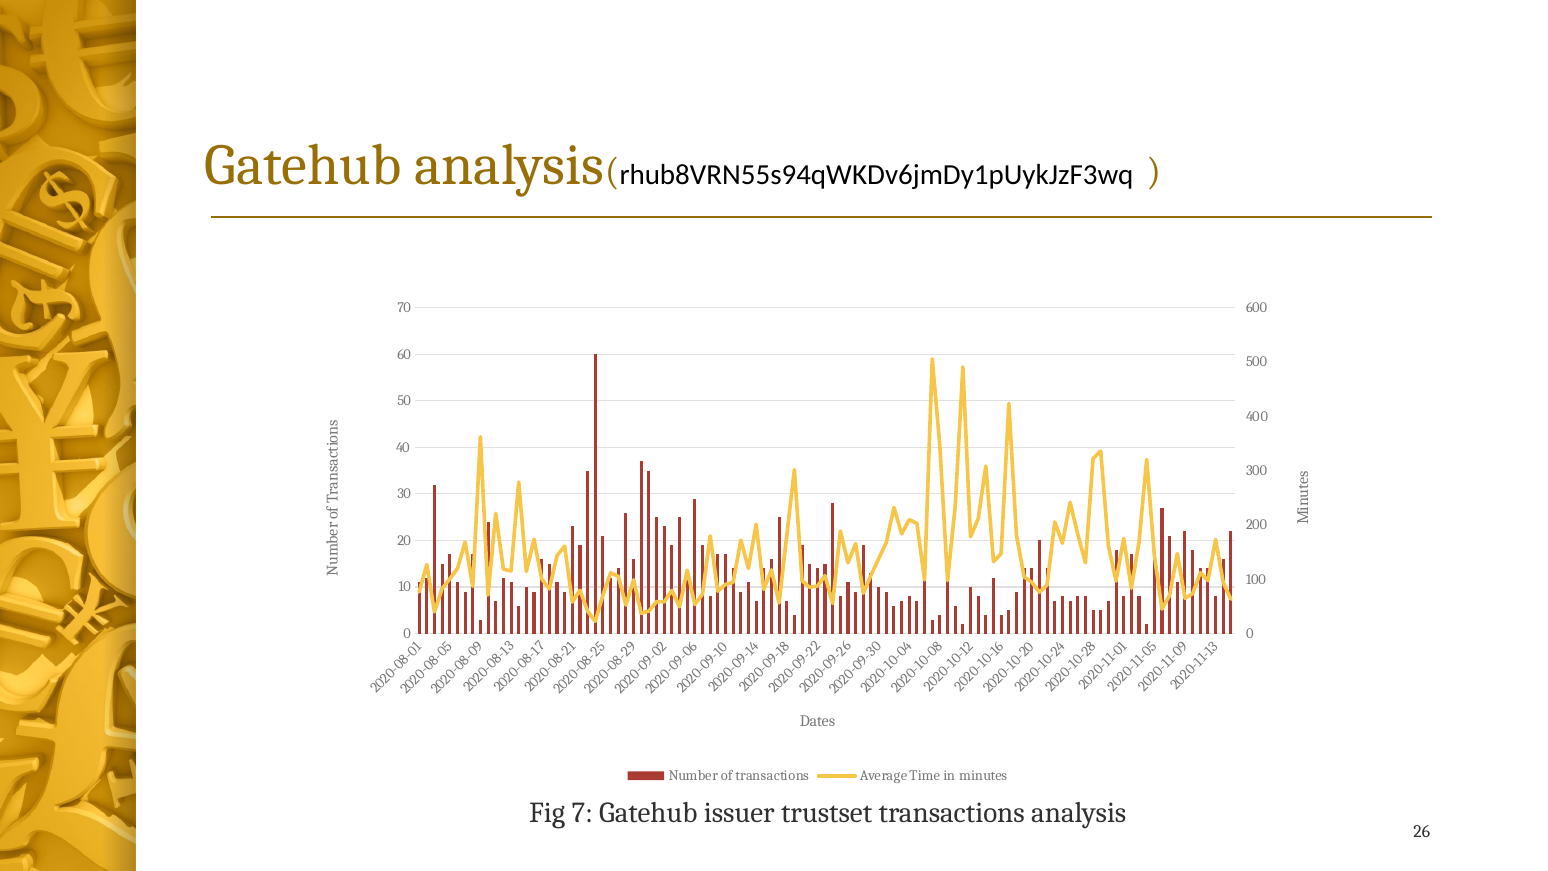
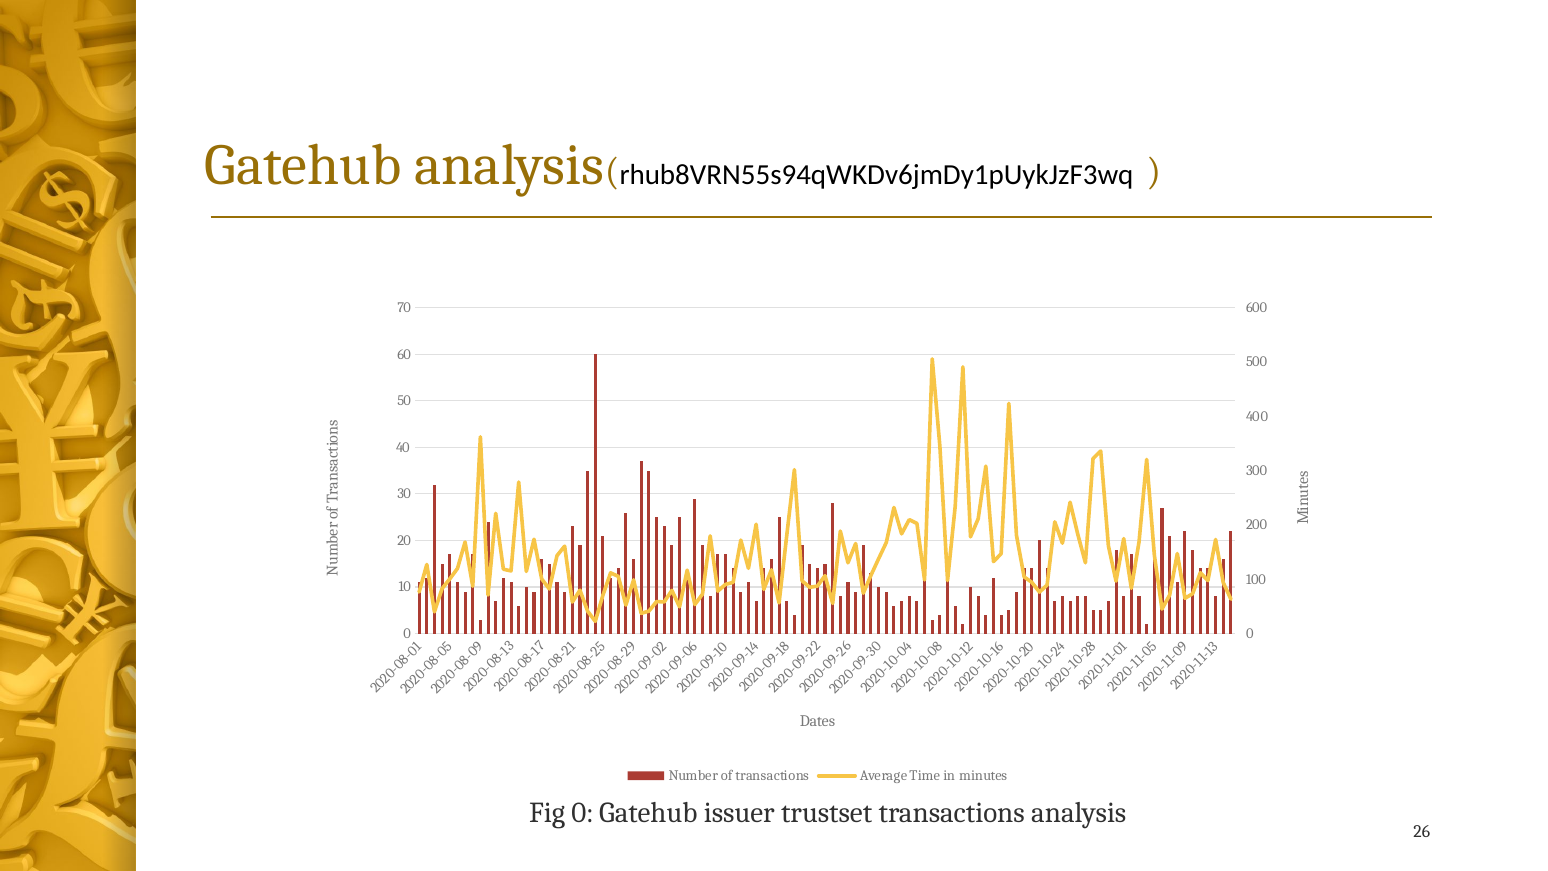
Fig 7: 7 -> 0 (582, 812)
